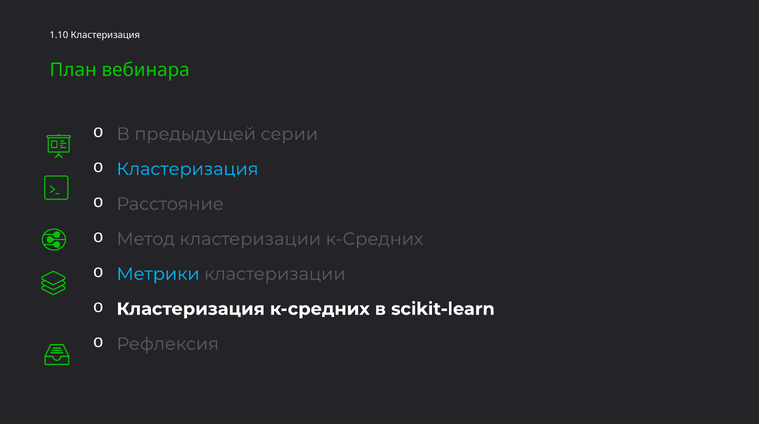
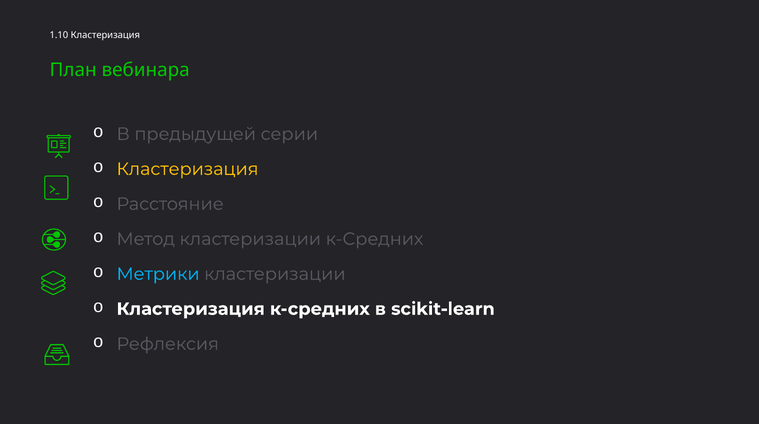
Кластеризация colour: light blue -> yellow (187, 169)
